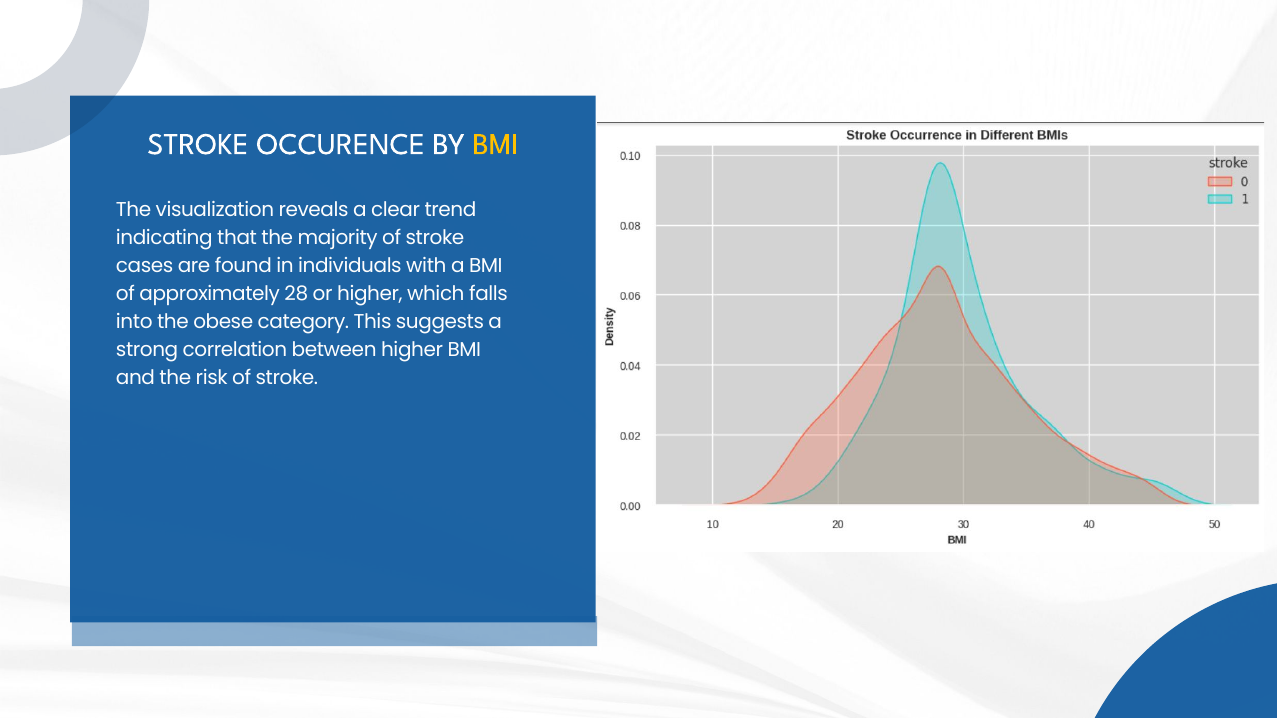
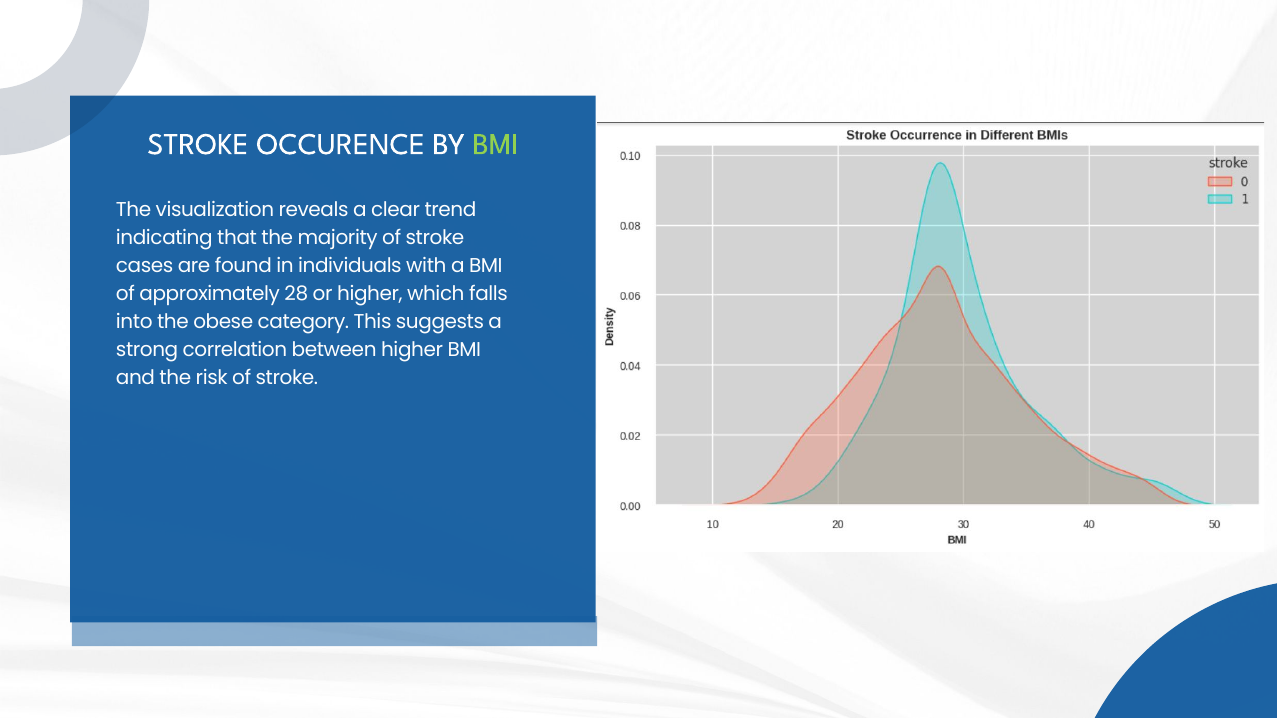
BMI colour: yellow -> light green (496, 144)
